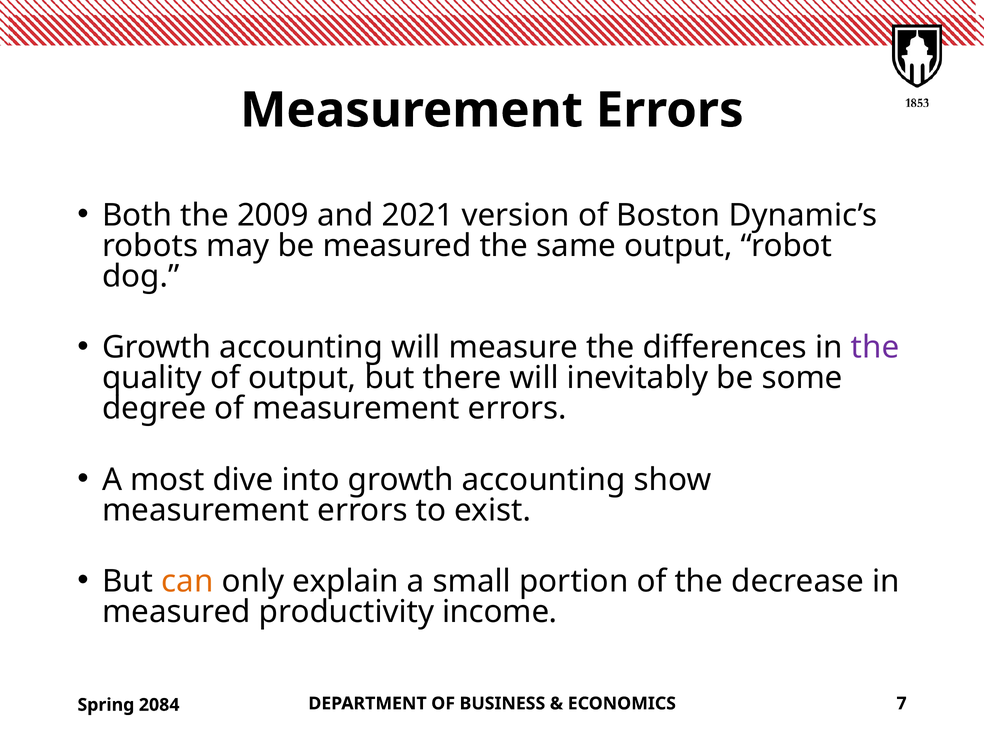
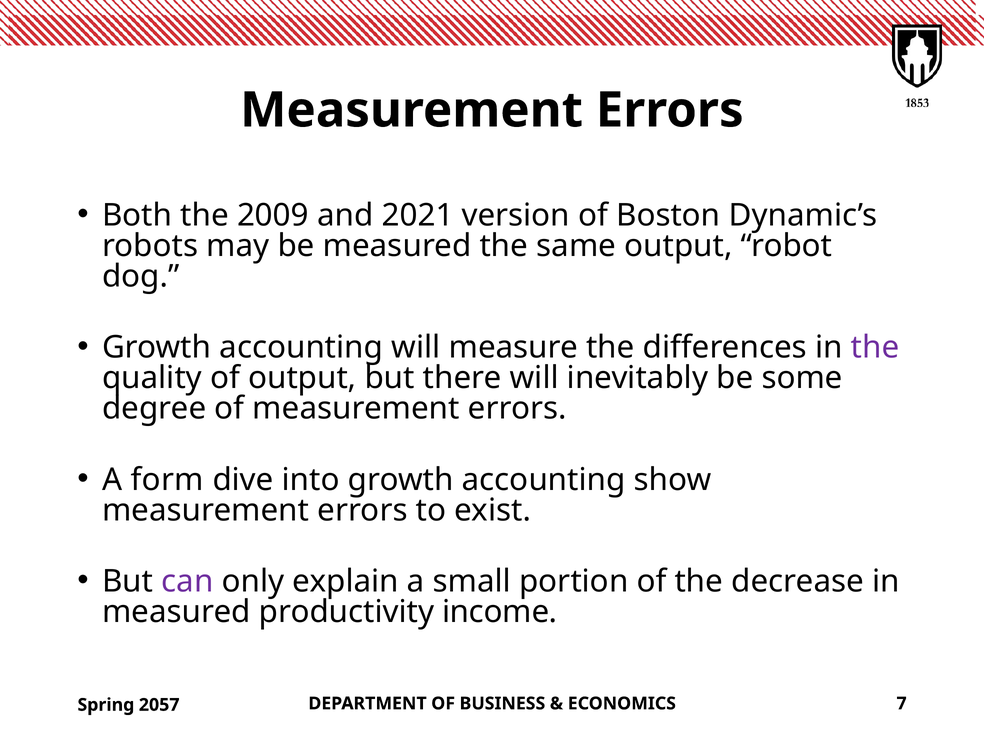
most: most -> form (167, 480)
can colour: orange -> purple (187, 581)
2084: 2084 -> 2057 (159, 705)
